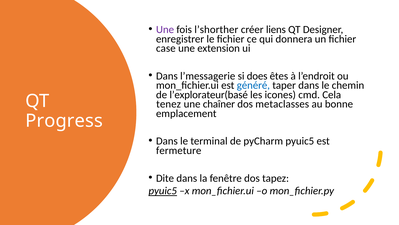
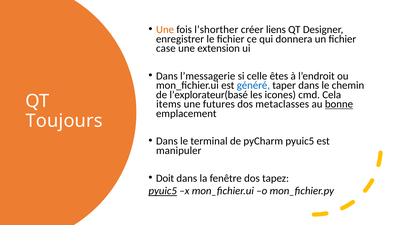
Une colour: purple -> orange (165, 30)
does: does -> celle (257, 76)
tenez: tenez -> items (169, 104)
chaîner: chaîner -> futures (219, 104)
bonne underline: none -> present (339, 104)
Progress: Progress -> Toujours (64, 121)
fermeture: fermeture -> manipuler (179, 150)
Dite: Dite -> Doit (165, 178)
